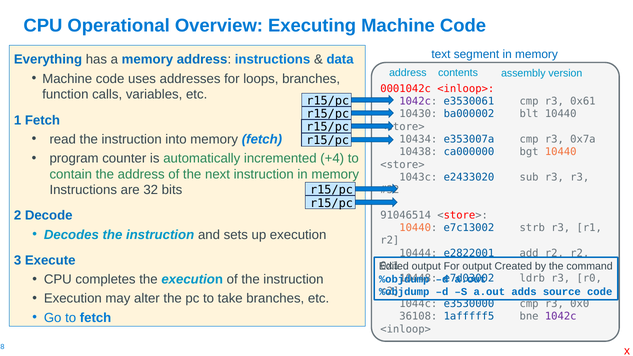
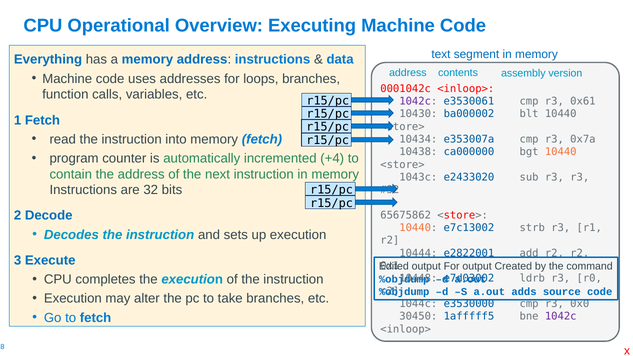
91046514: 91046514 -> 65675862 (406, 215)
36108: 36108 -> 30450 (418, 316)
